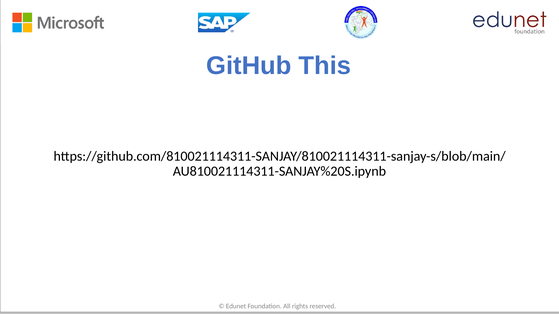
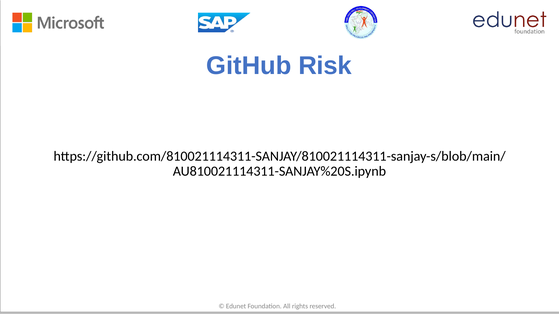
This: This -> Risk (325, 66)
